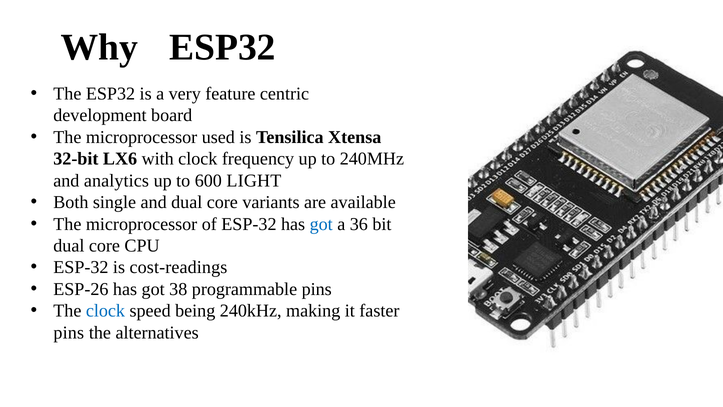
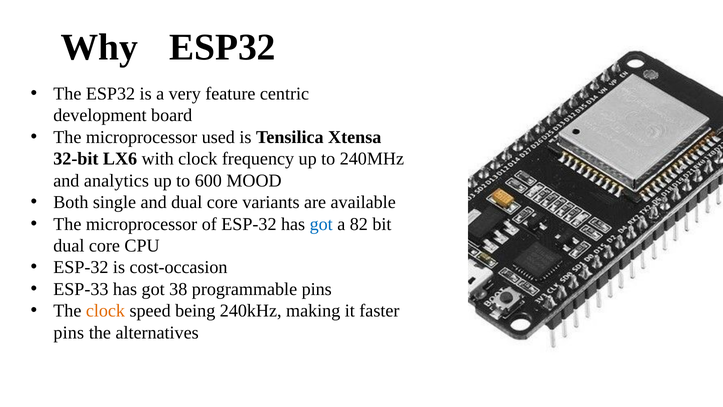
LIGHT: LIGHT -> MOOD (254, 180)
36: 36 -> 82 (359, 224)
cost-readings: cost-readings -> cost-occasion (179, 267)
ESP-26: ESP-26 -> ESP-33 (81, 289)
clock colour: blue -> orange (105, 311)
